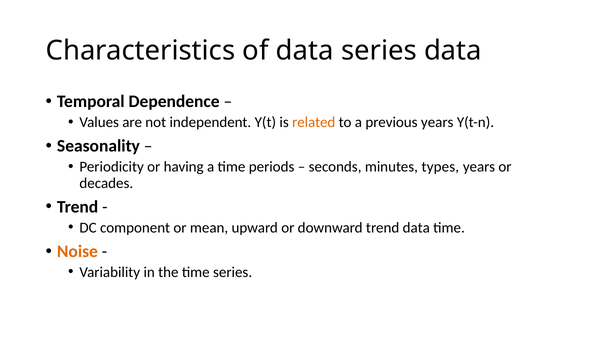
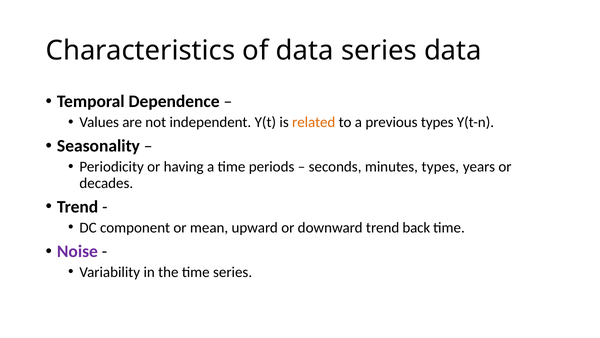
previous years: years -> types (437, 122)
trend data: data -> back (416, 227)
Noise colour: orange -> purple (77, 251)
